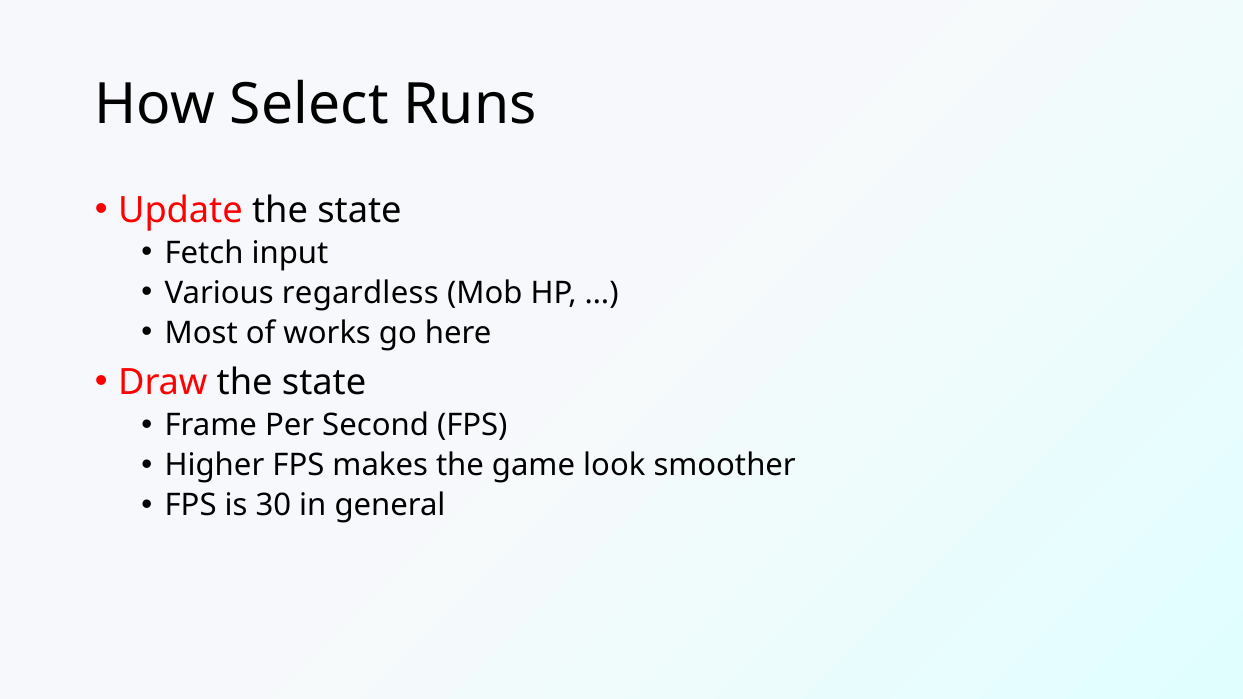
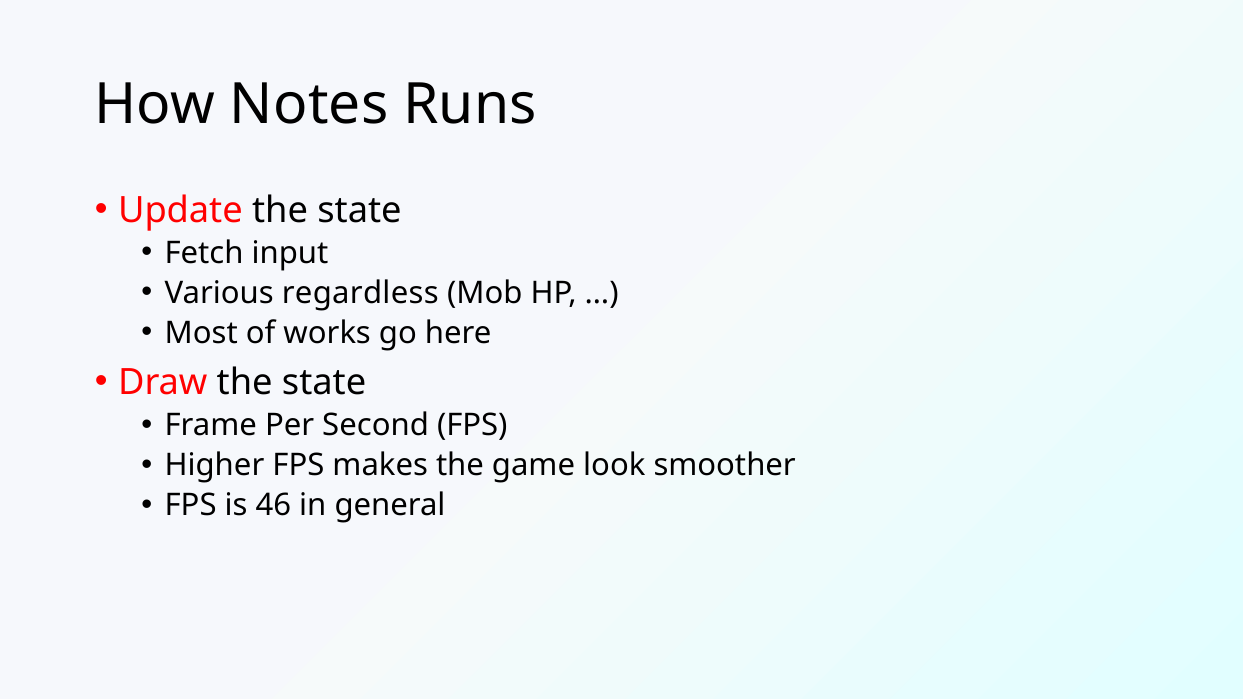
Select: Select -> Notes (309, 104)
30: 30 -> 46 (273, 505)
